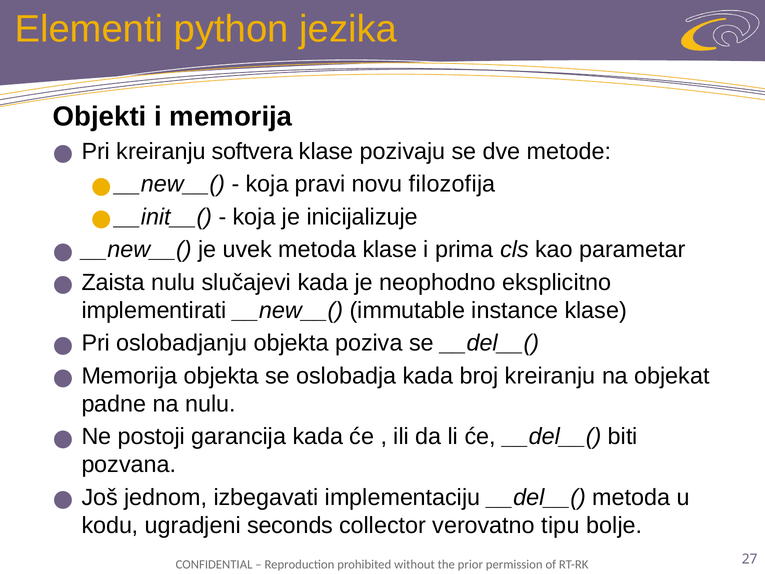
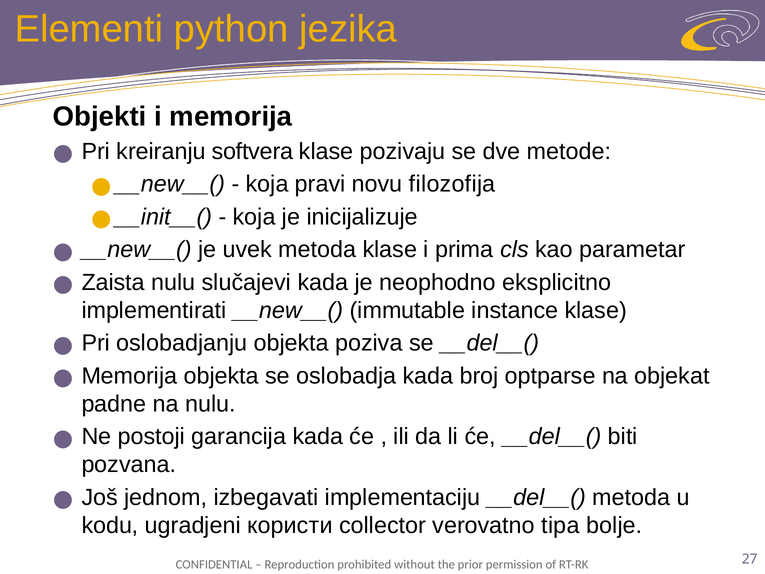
broj kreiranju: kreiranju -> optparse (550, 376)
seconds: seconds -> користи (290, 525)
tipu: tipu -> tipa (560, 525)
